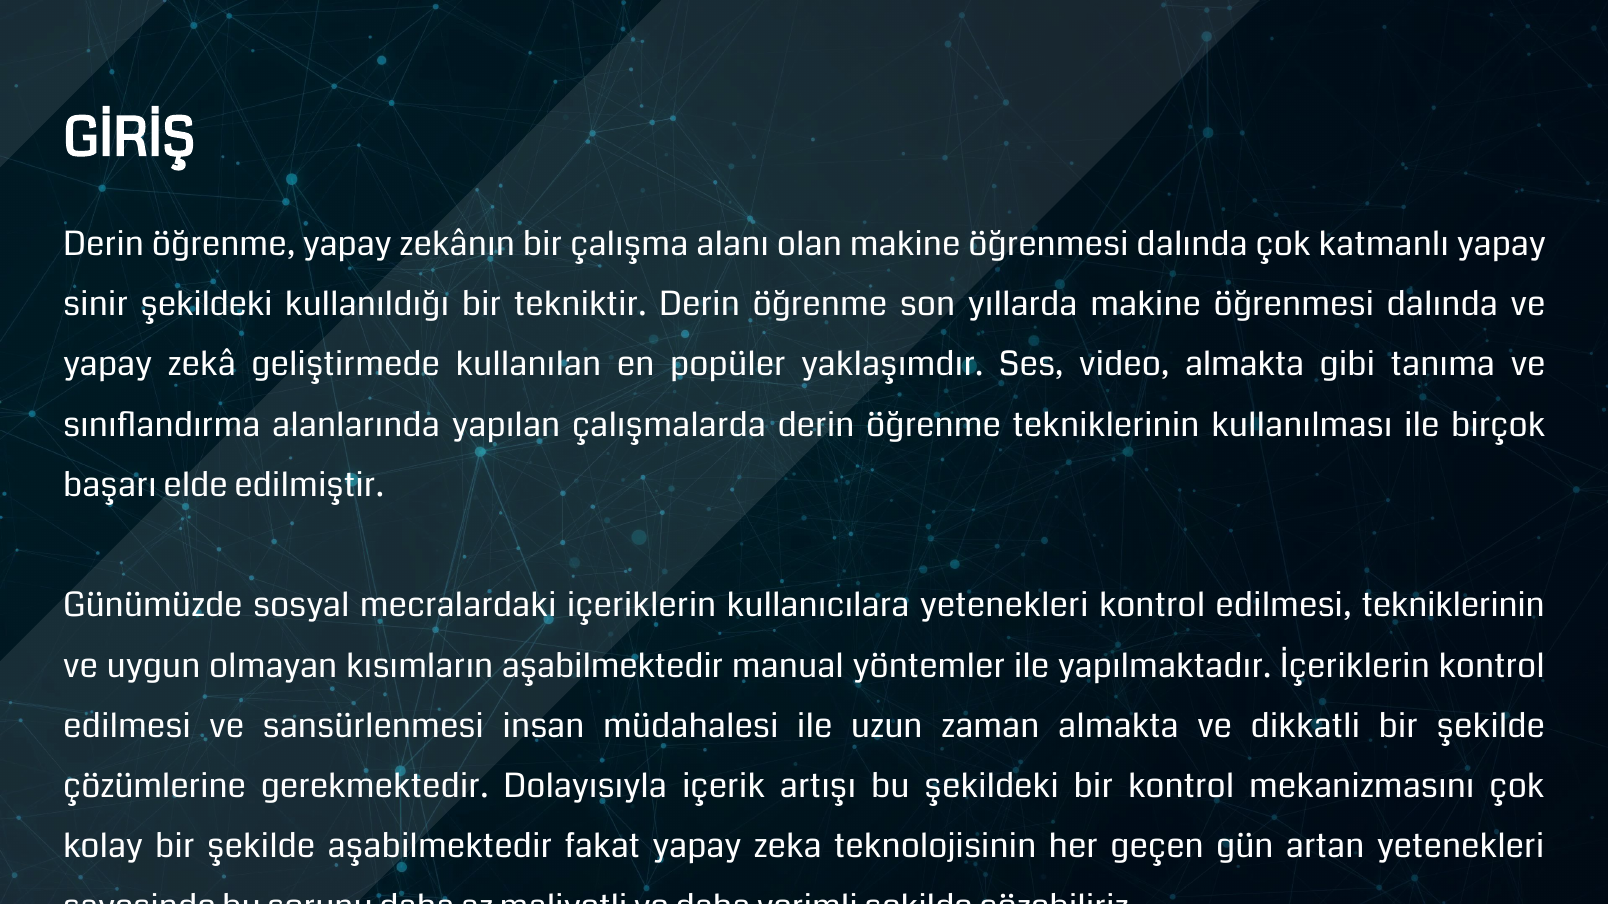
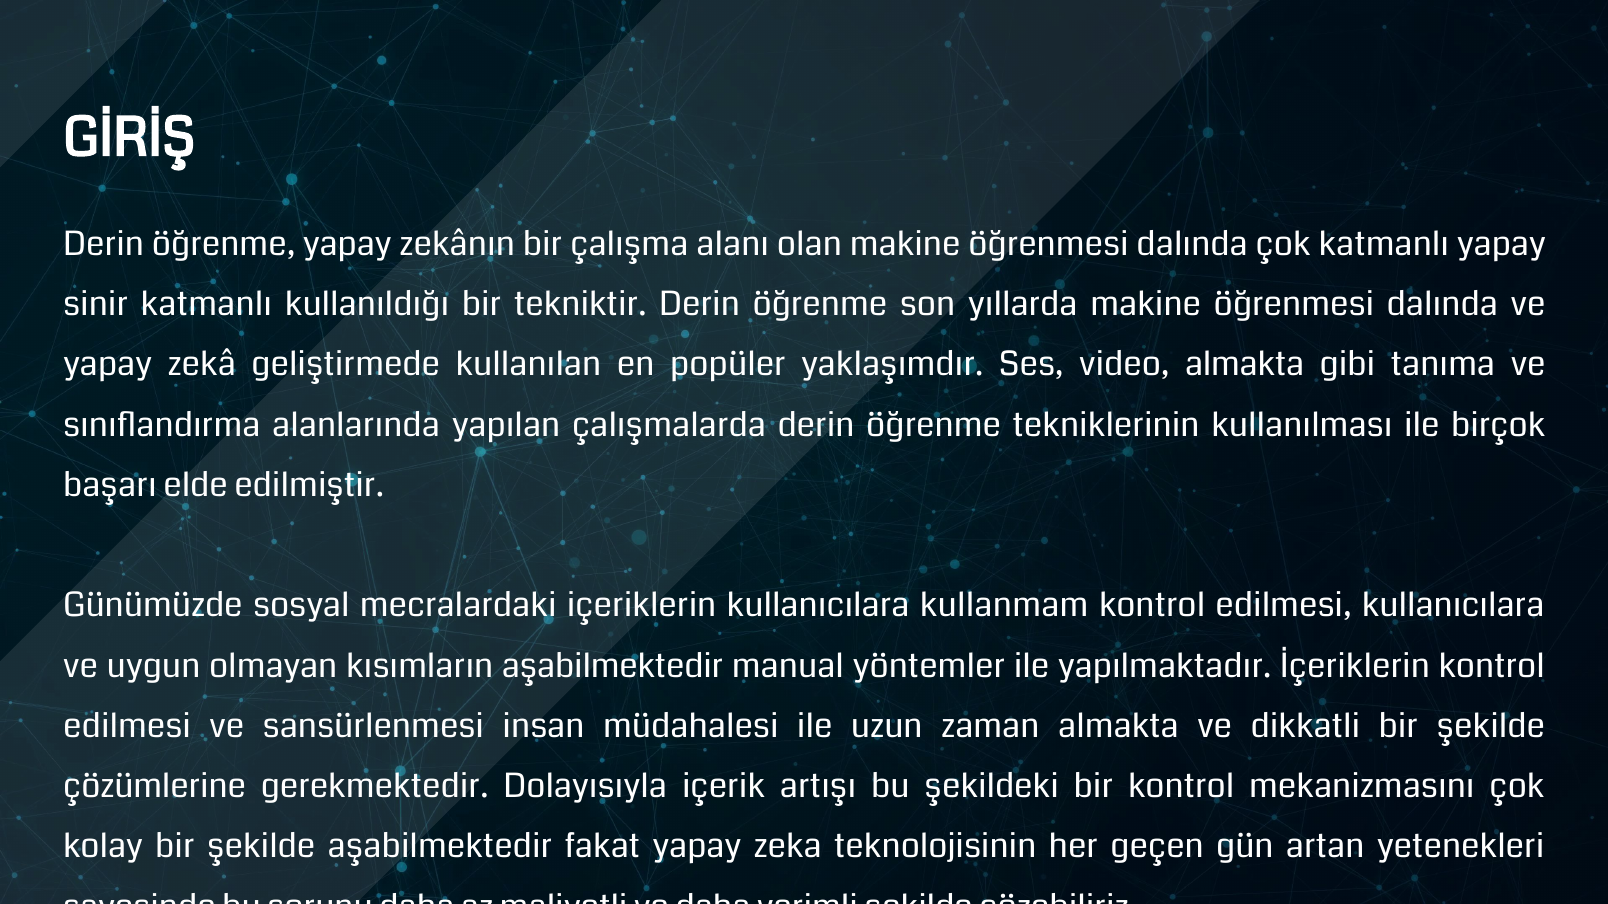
sinir şekildeki: şekildeki -> katmanlı (206, 305)
kullanıcılara yetenekleri: yetenekleri -> kullanmam (1004, 606)
edilmesi tekniklerinin: tekniklerinin -> kullanıcılara (1453, 606)
